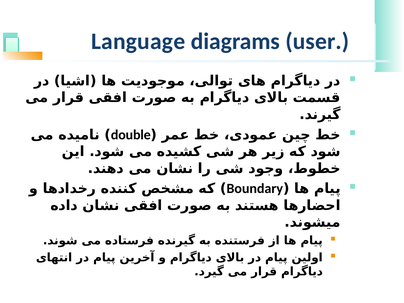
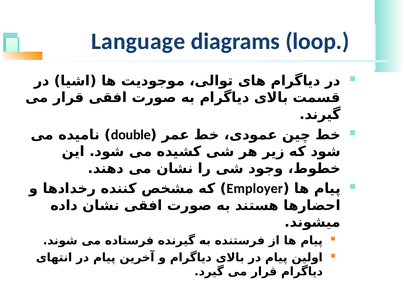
user: user -> loop (317, 41)
Boundary: Boundary -> Employer (255, 189)
